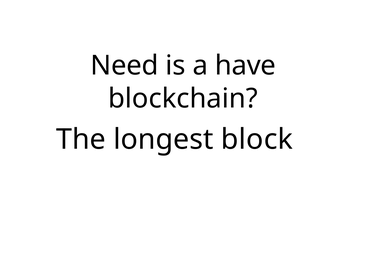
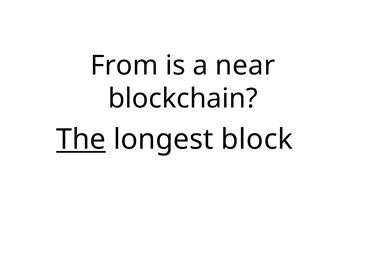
Need: Need -> From (124, 66)
have: have -> near (245, 66)
The underline: none -> present (81, 139)
